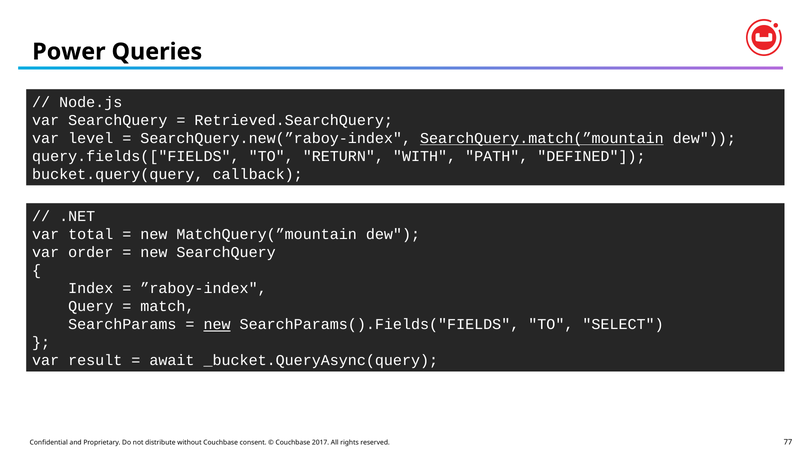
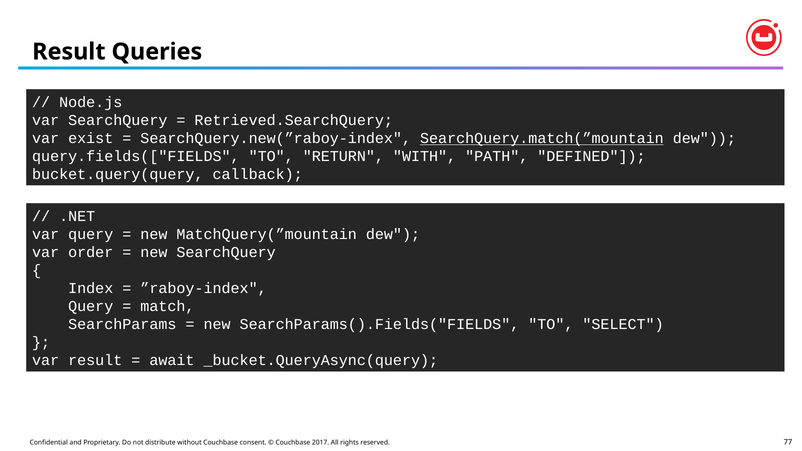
Power: Power -> Result (69, 52)
level: level -> exist (91, 138)
var total: total -> query (91, 234)
new underline: present -> none (217, 325)
